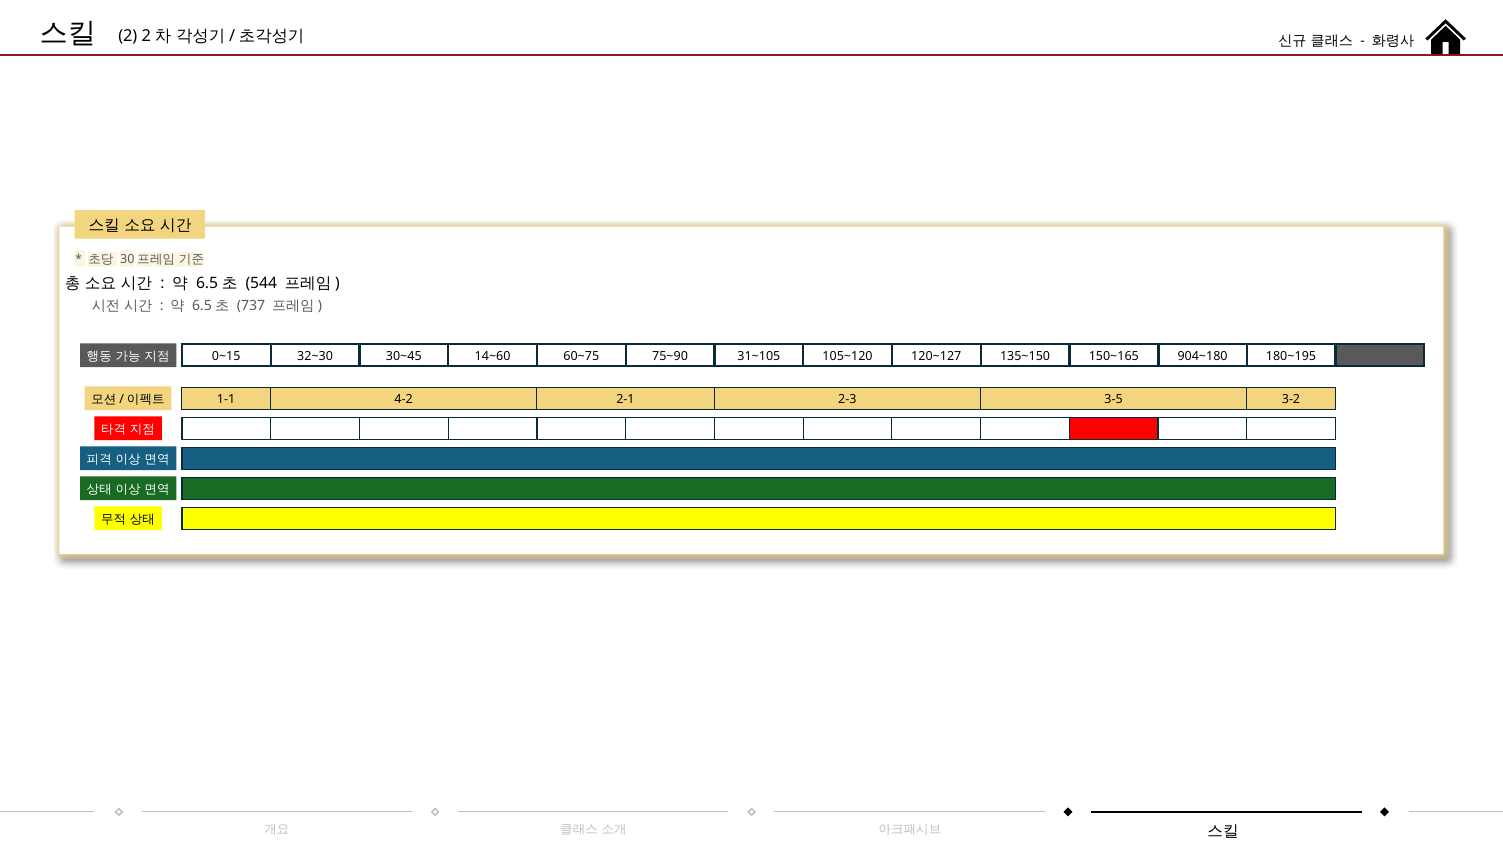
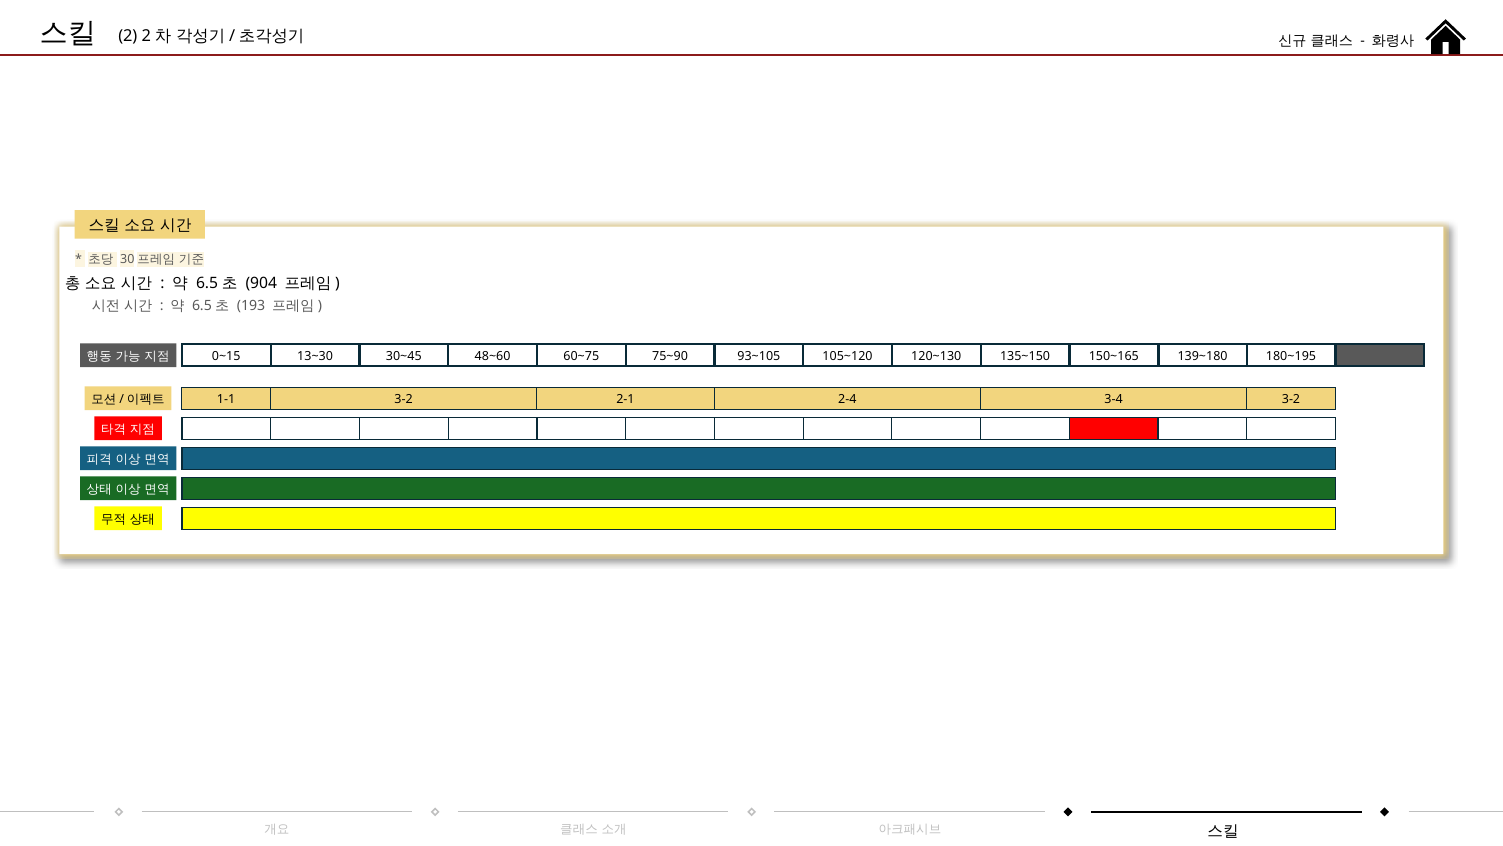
544: 544 -> 904 (261, 283)
737: 737 -> 193 (251, 305)
32~30: 32~30 -> 13~30 (315, 356)
14~60: 14~60 -> 48~60 (493, 356)
31~105: 31~105 -> 93~105 (759, 356)
120~127: 120~127 -> 120~130 (936, 356)
904~180: 904~180 -> 139~180 (1203, 356)
1-1 4-2: 4-2 -> 3-2 (404, 399)
3-5: 3-5 -> 3-4 (1114, 399)
2-3: 2-3 -> 2-4 (847, 399)
